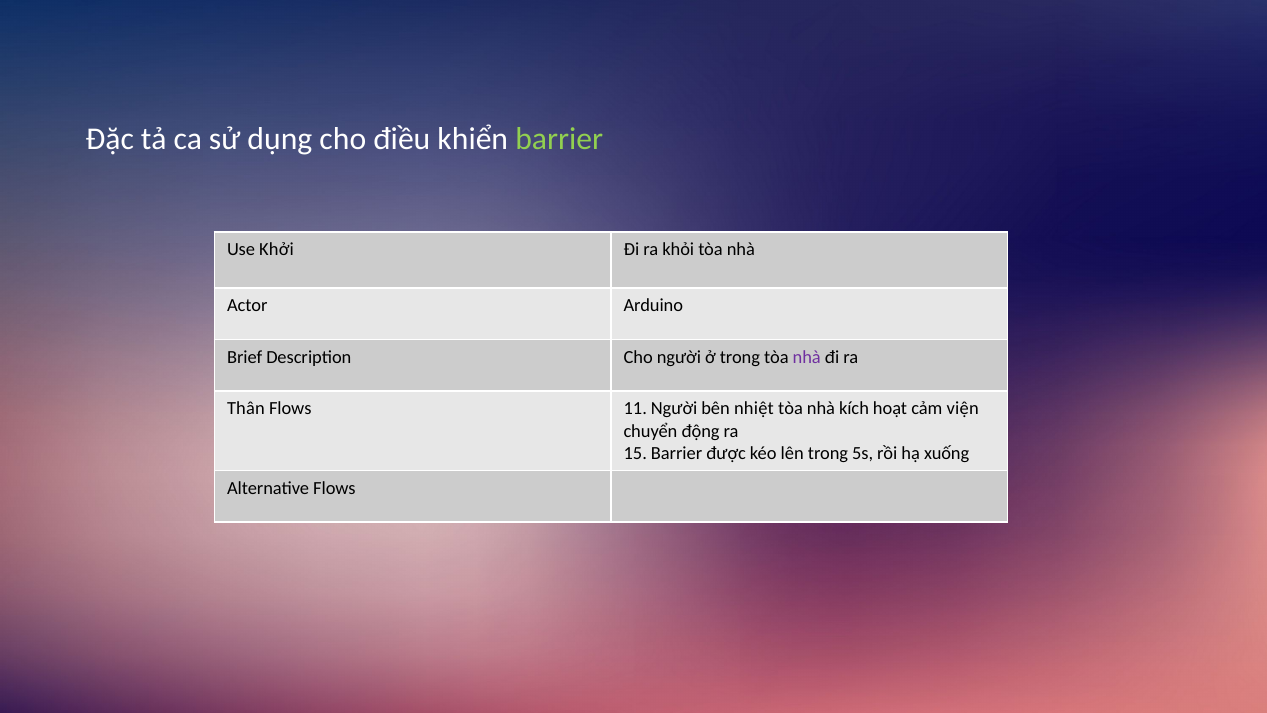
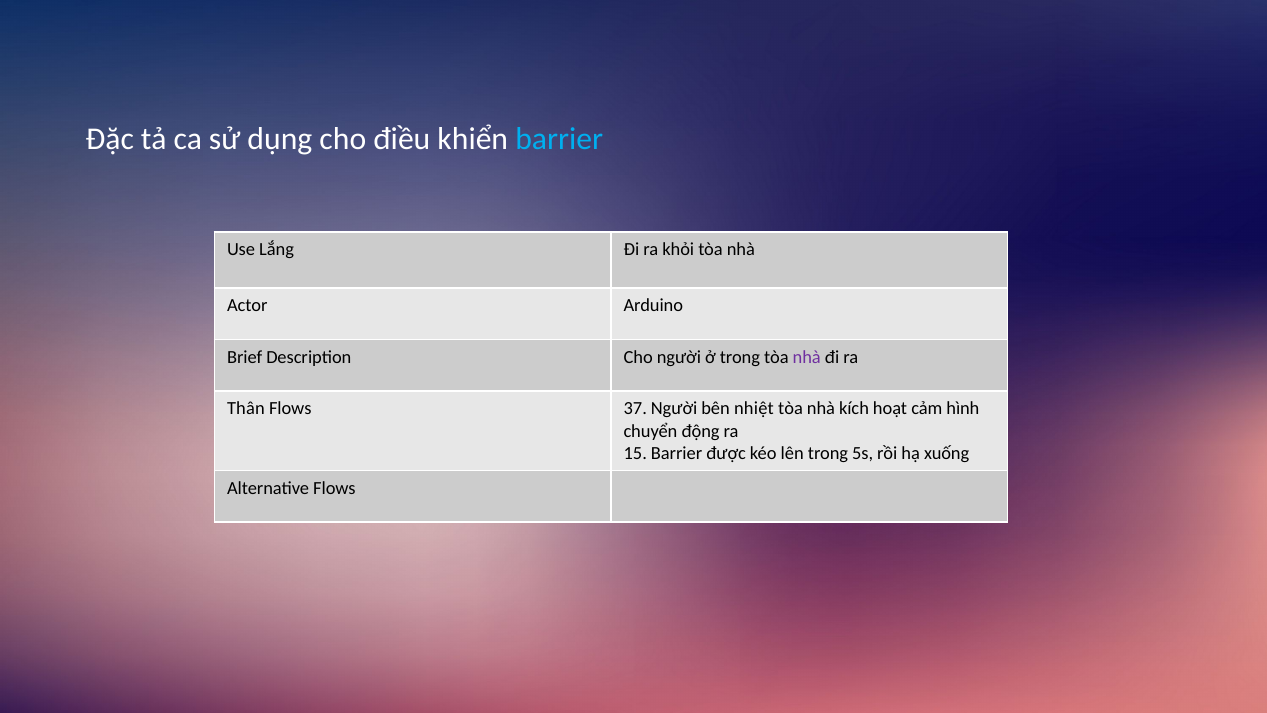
barrier colour: light green -> light blue (559, 139)
Khởi: Khởi -> Lắng (277, 250)
11: 11 -> 37 (635, 409)
viện: viện -> hình (963, 409)
